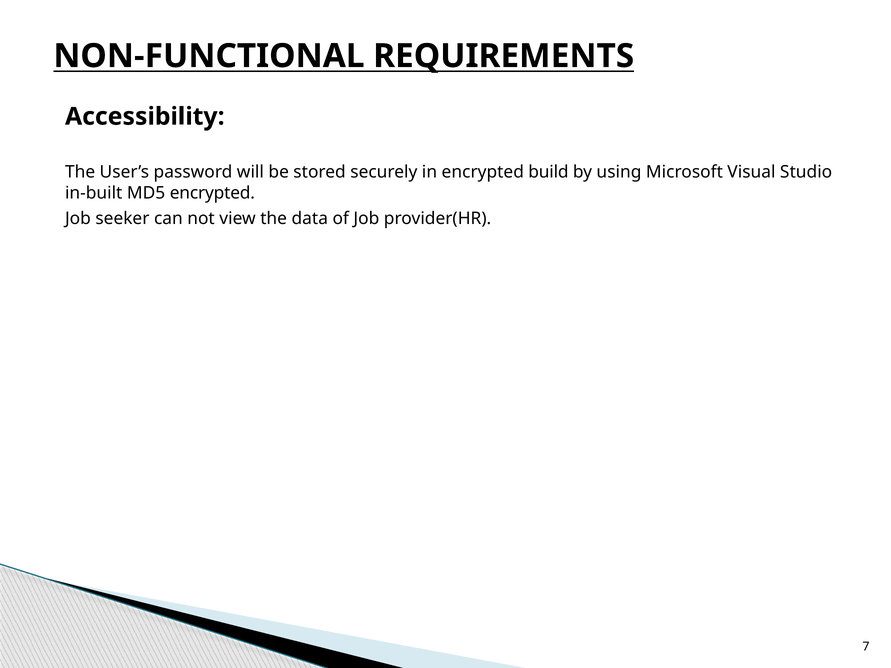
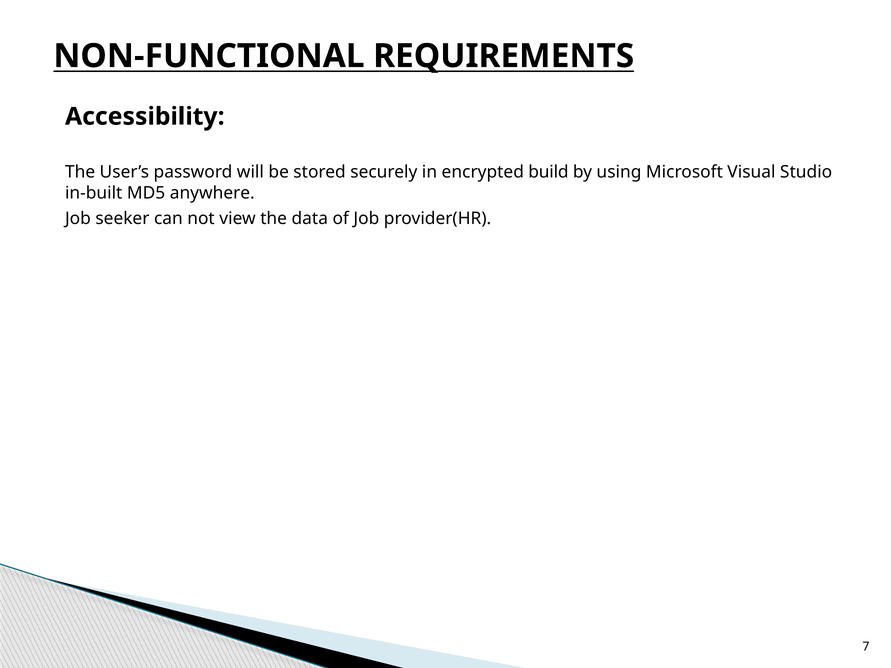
MD5 encrypted: encrypted -> anywhere (212, 193)
